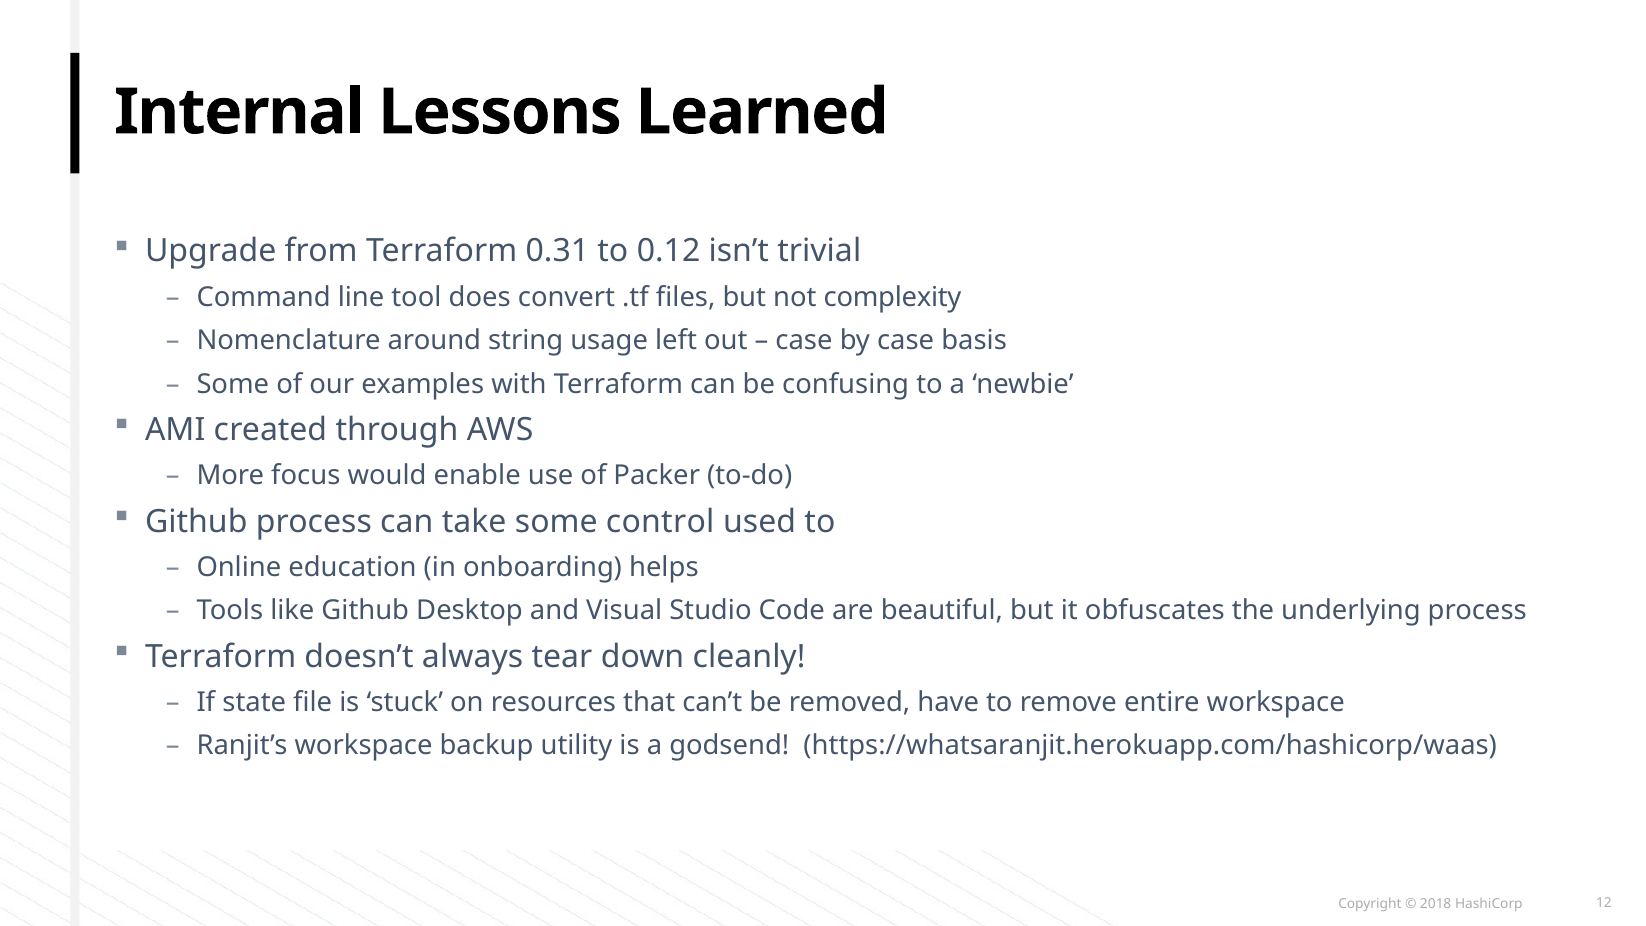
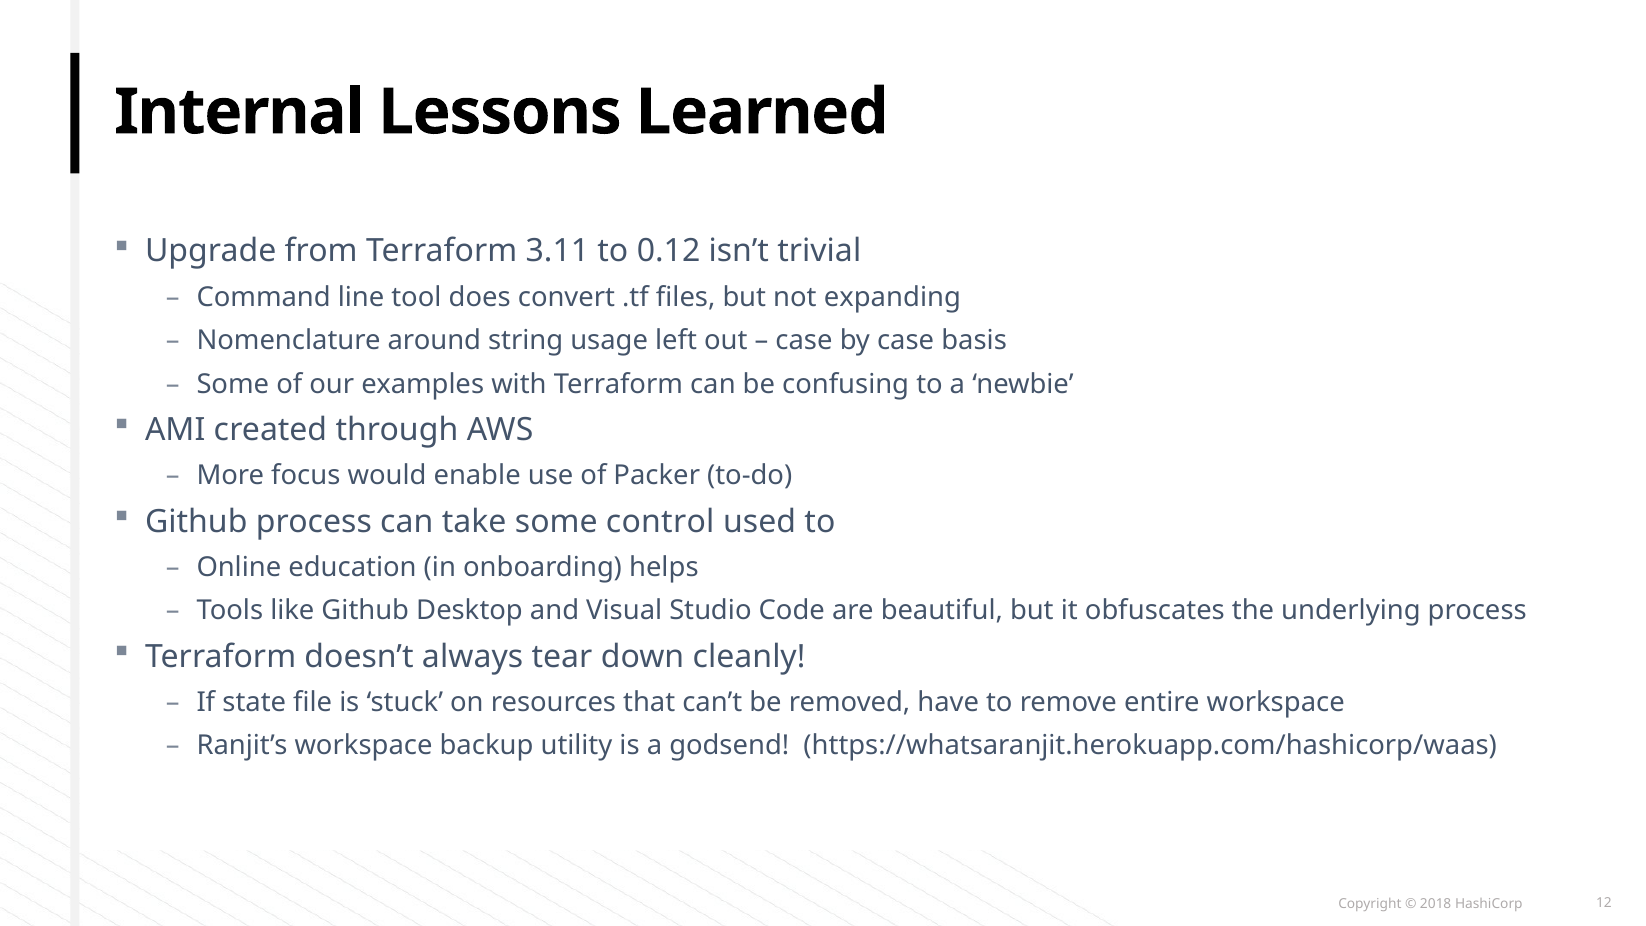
0.31: 0.31 -> 3.11 (557, 251)
complexity: complexity -> expanding (892, 297)
